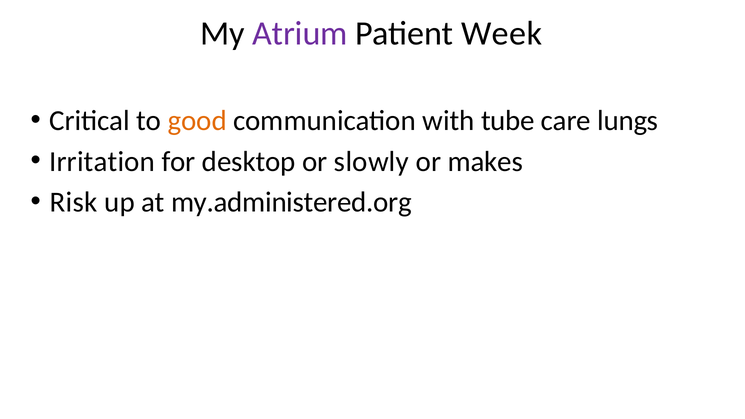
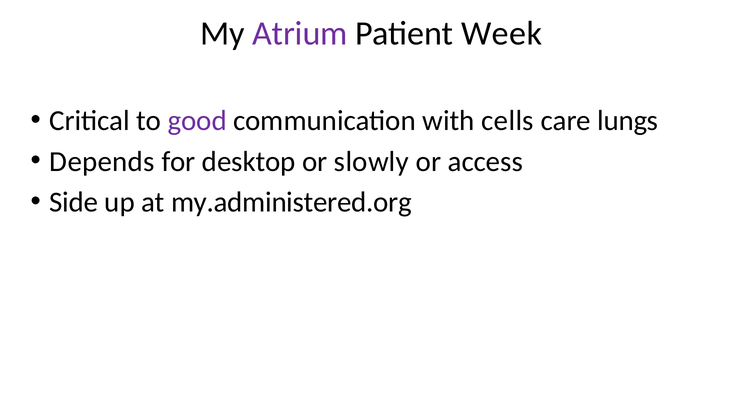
good colour: orange -> purple (197, 121)
tube: tube -> cells (508, 121)
Irritation: Irritation -> Depends (102, 162)
makes: makes -> access (485, 162)
Risk: Risk -> Side (74, 202)
